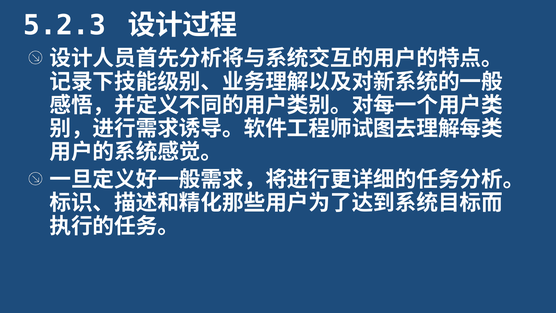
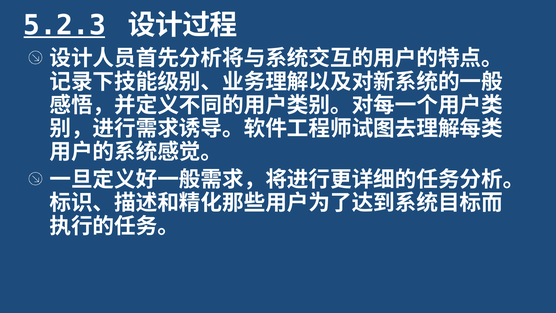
5.2.3 underline: none -> present (65, 25)
